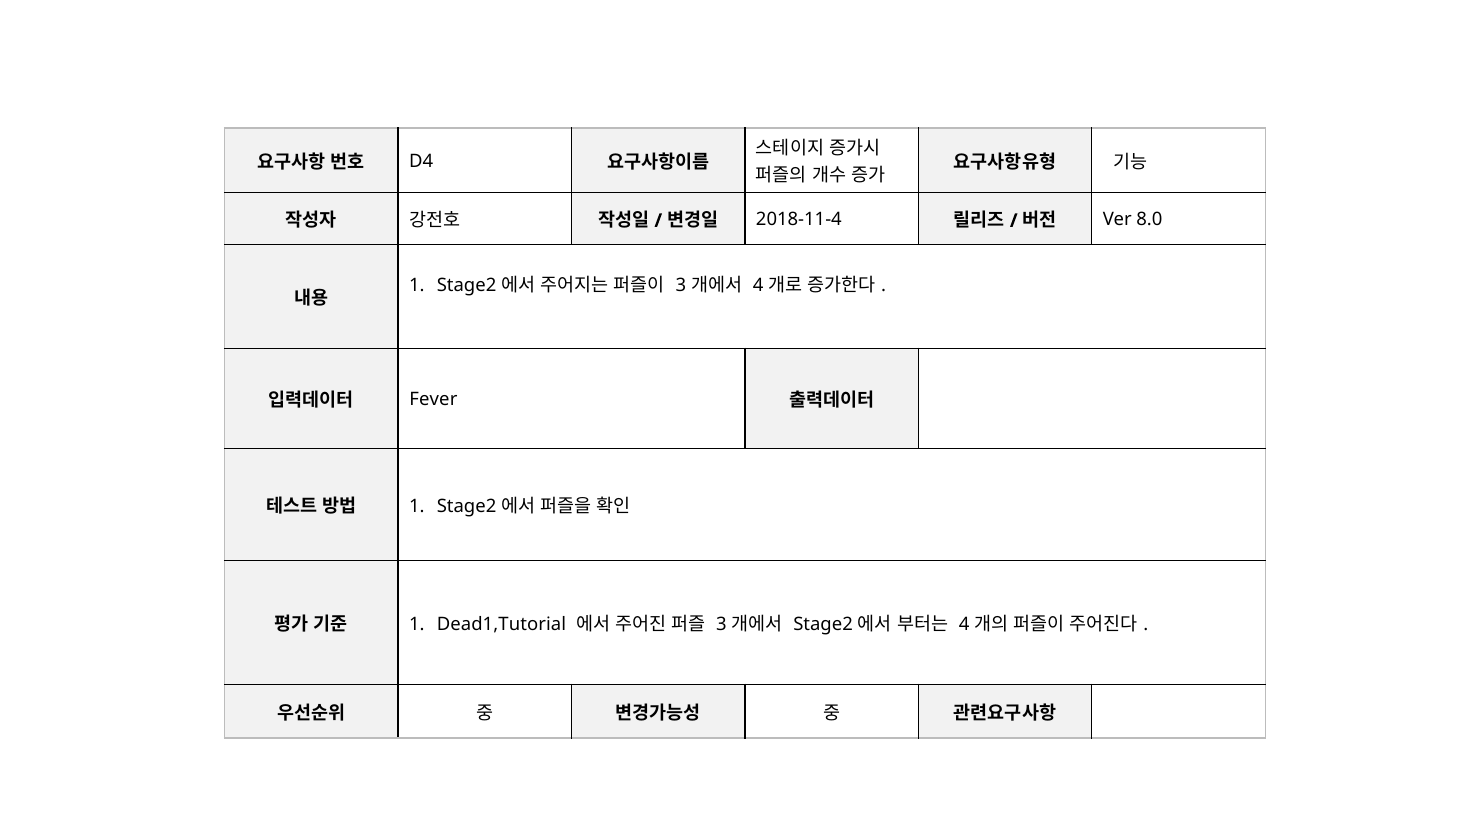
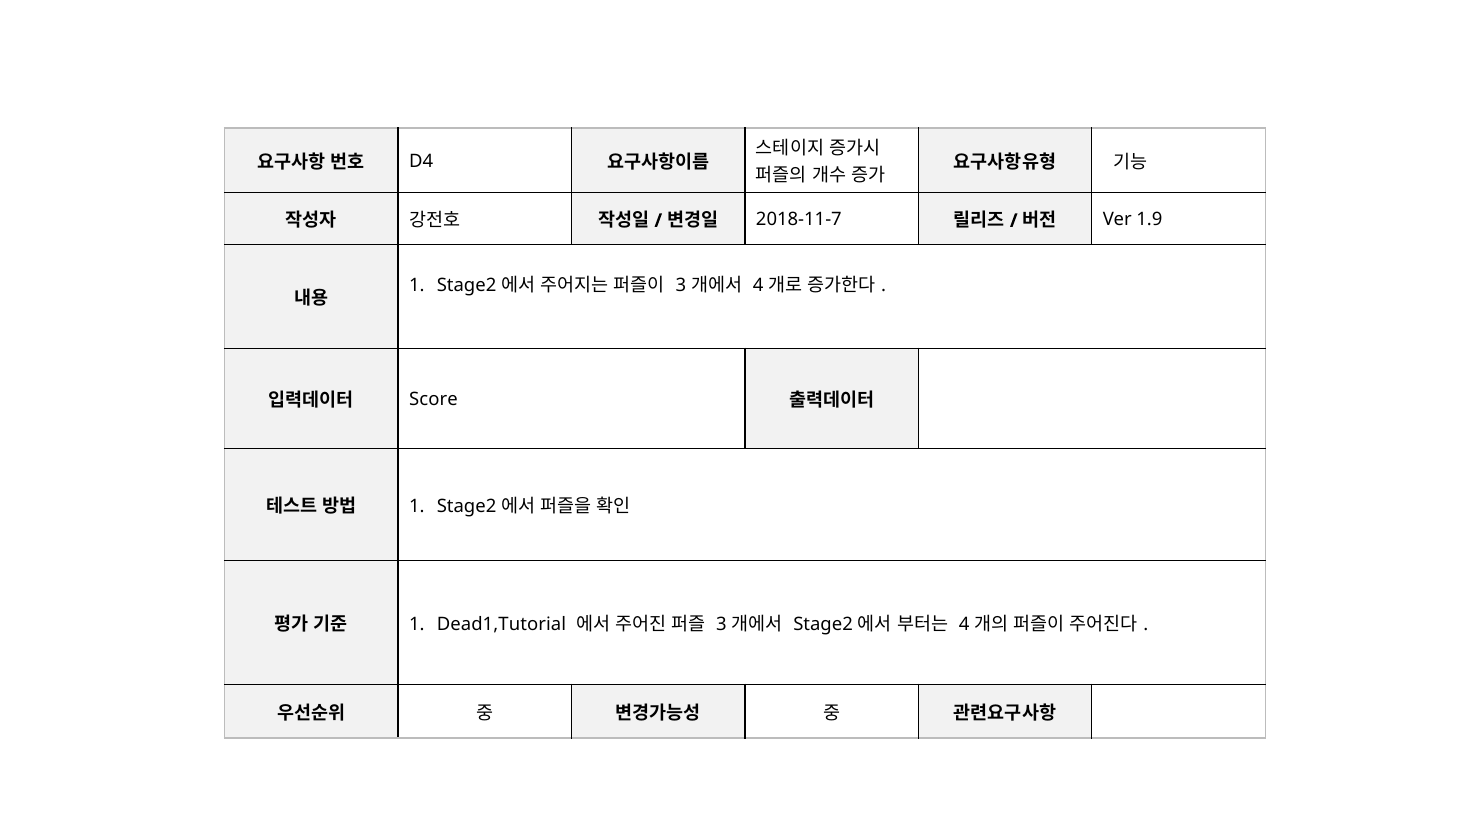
2018-11-4: 2018-11-4 -> 2018-11-7 (799, 220)
8.0: 8.0 -> 1.9 (1149, 220)
Fever: Fever -> Score (433, 399)
